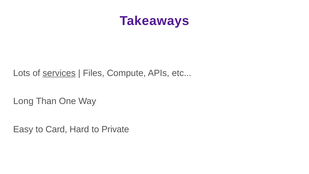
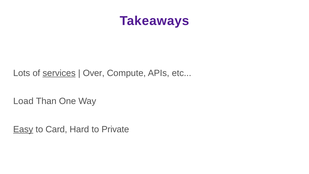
Files: Files -> Over (94, 73)
Long: Long -> Load (23, 101)
Easy underline: none -> present (23, 129)
